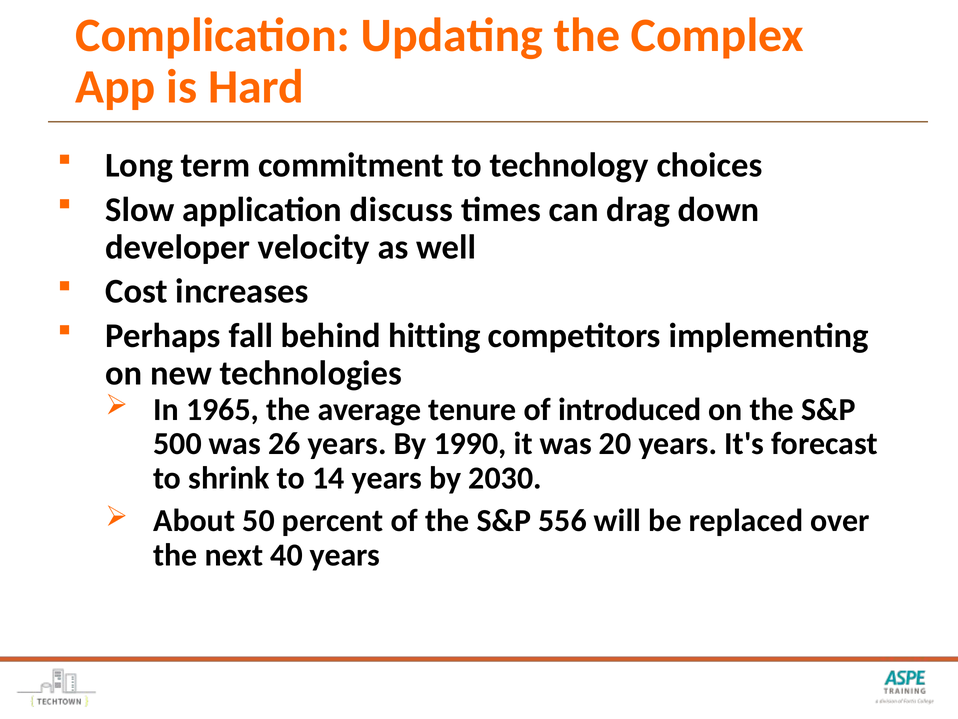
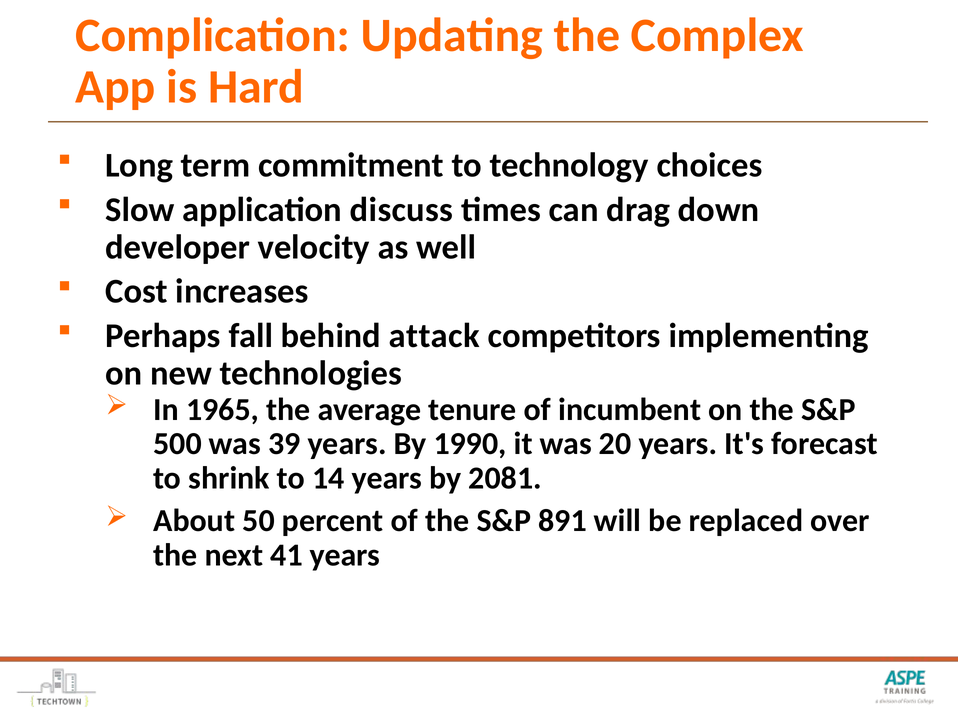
hitting: hitting -> attack (434, 336)
introduced: introduced -> incumbent (630, 409)
26: 26 -> 39 (284, 444)
2030: 2030 -> 2081 (505, 478)
556: 556 -> 891 (563, 521)
40: 40 -> 41 (286, 555)
